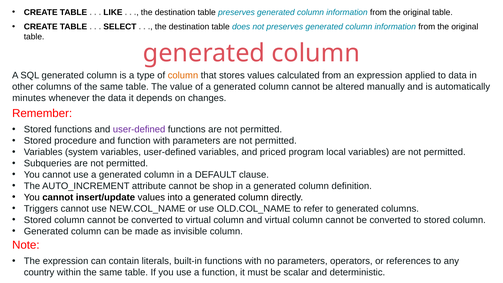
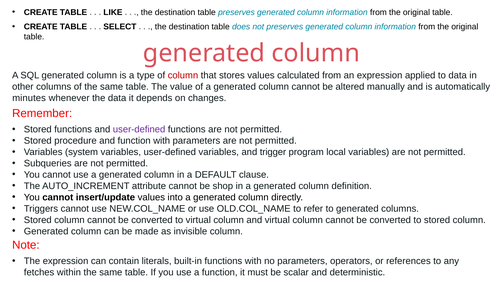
column colour: orange -> red (183, 75)
priced: priced -> trigger (273, 152)
country: country -> fetches (39, 272)
